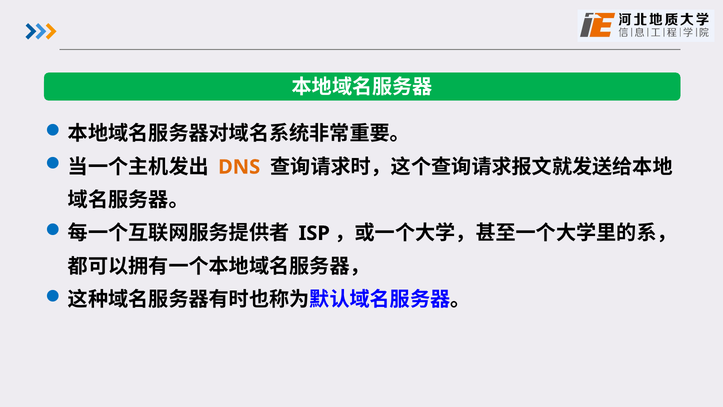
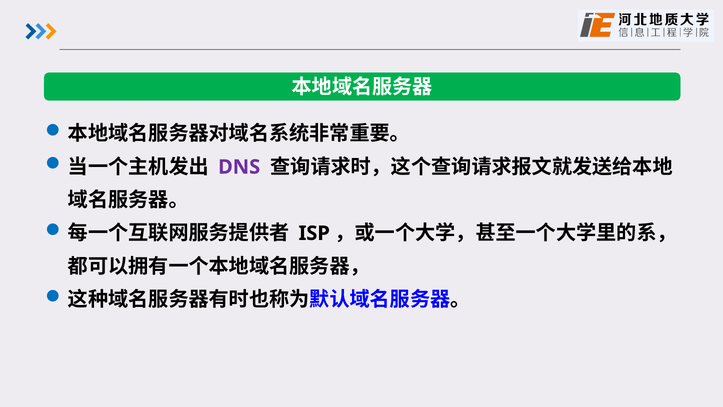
DNS colour: orange -> purple (239, 167)
